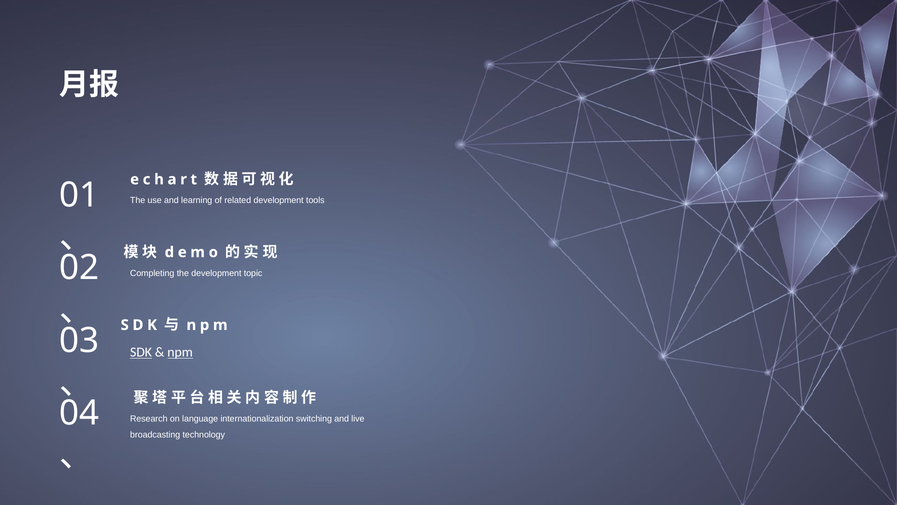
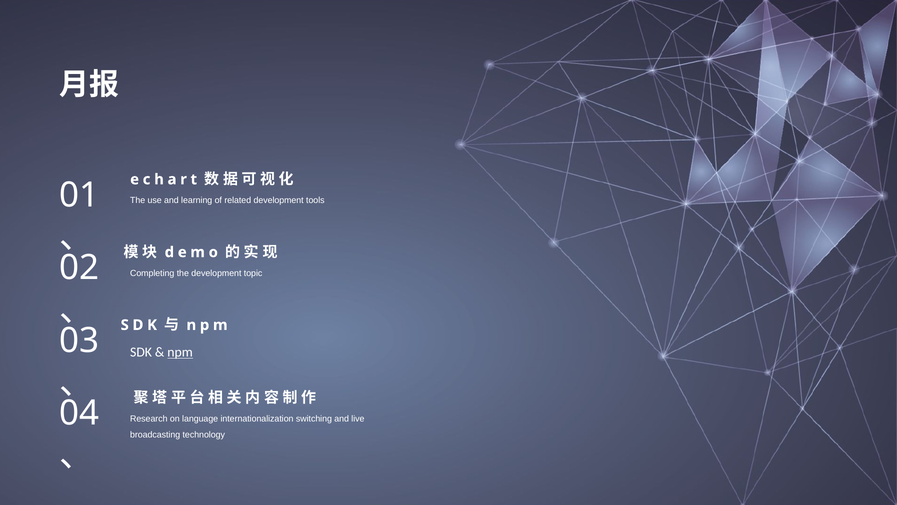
SDK underline: present -> none (141, 352)
